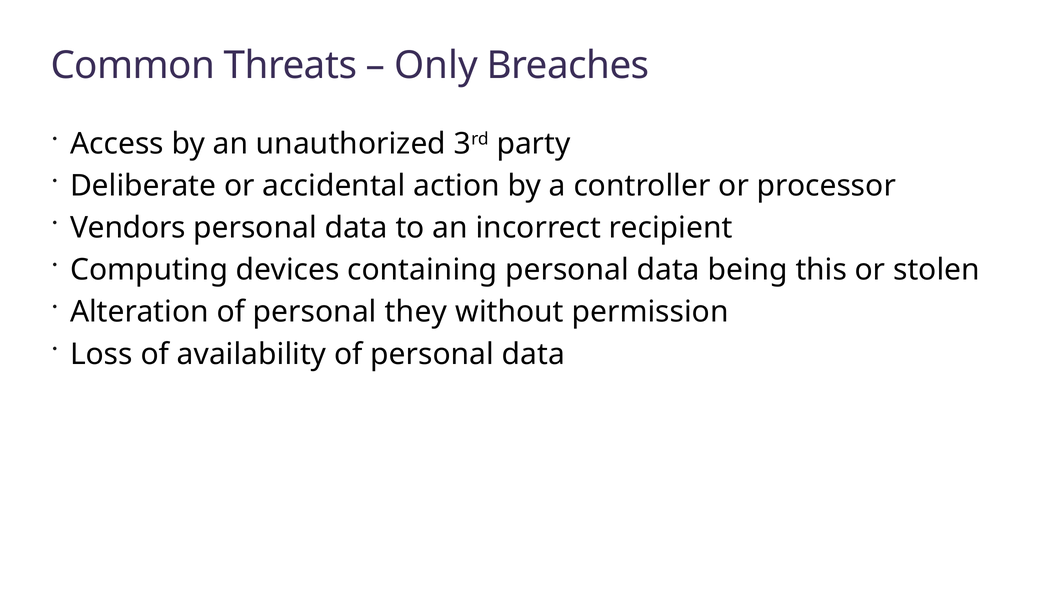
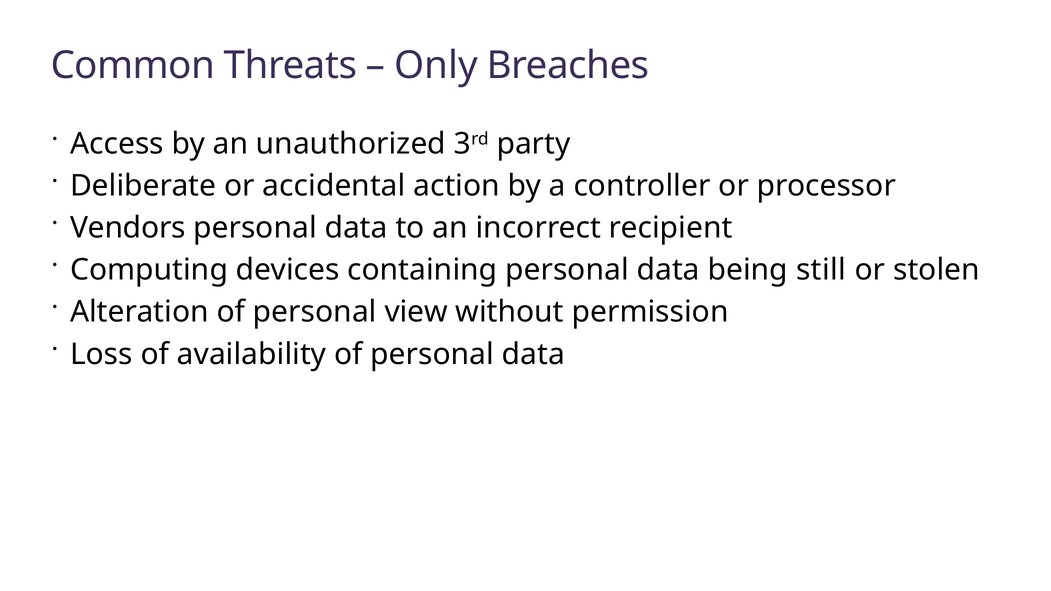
this: this -> still (821, 270)
they: they -> view (416, 312)
